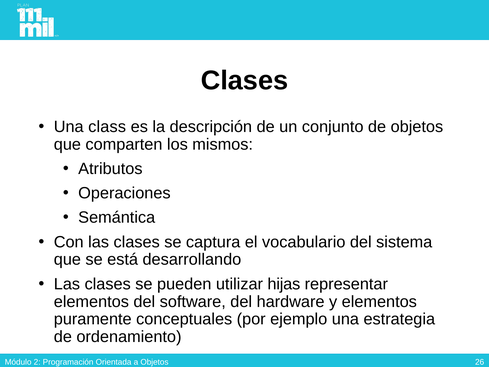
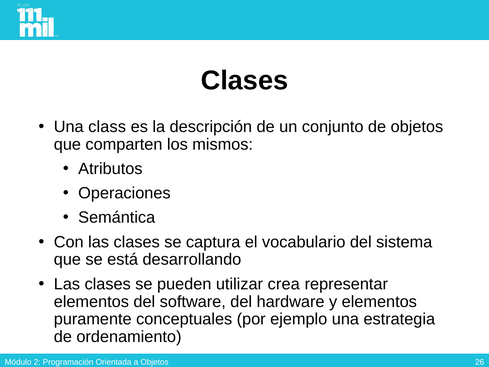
hijas: hijas -> crea (284, 284)
